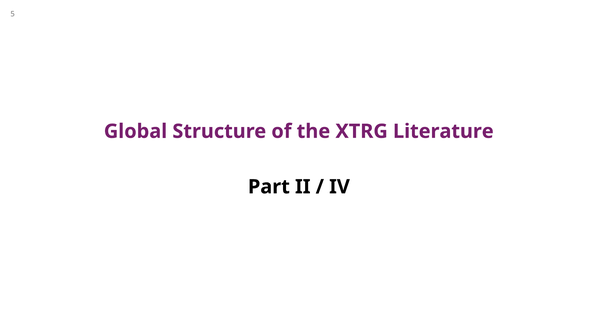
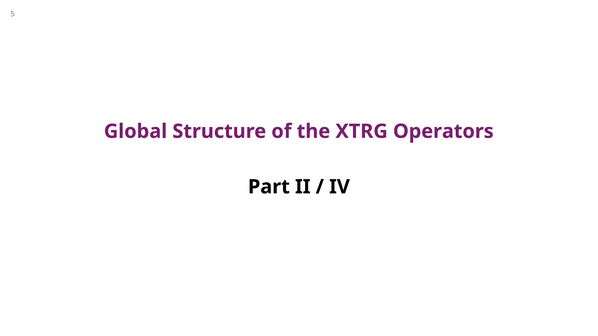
Literature: Literature -> Operators (443, 131)
